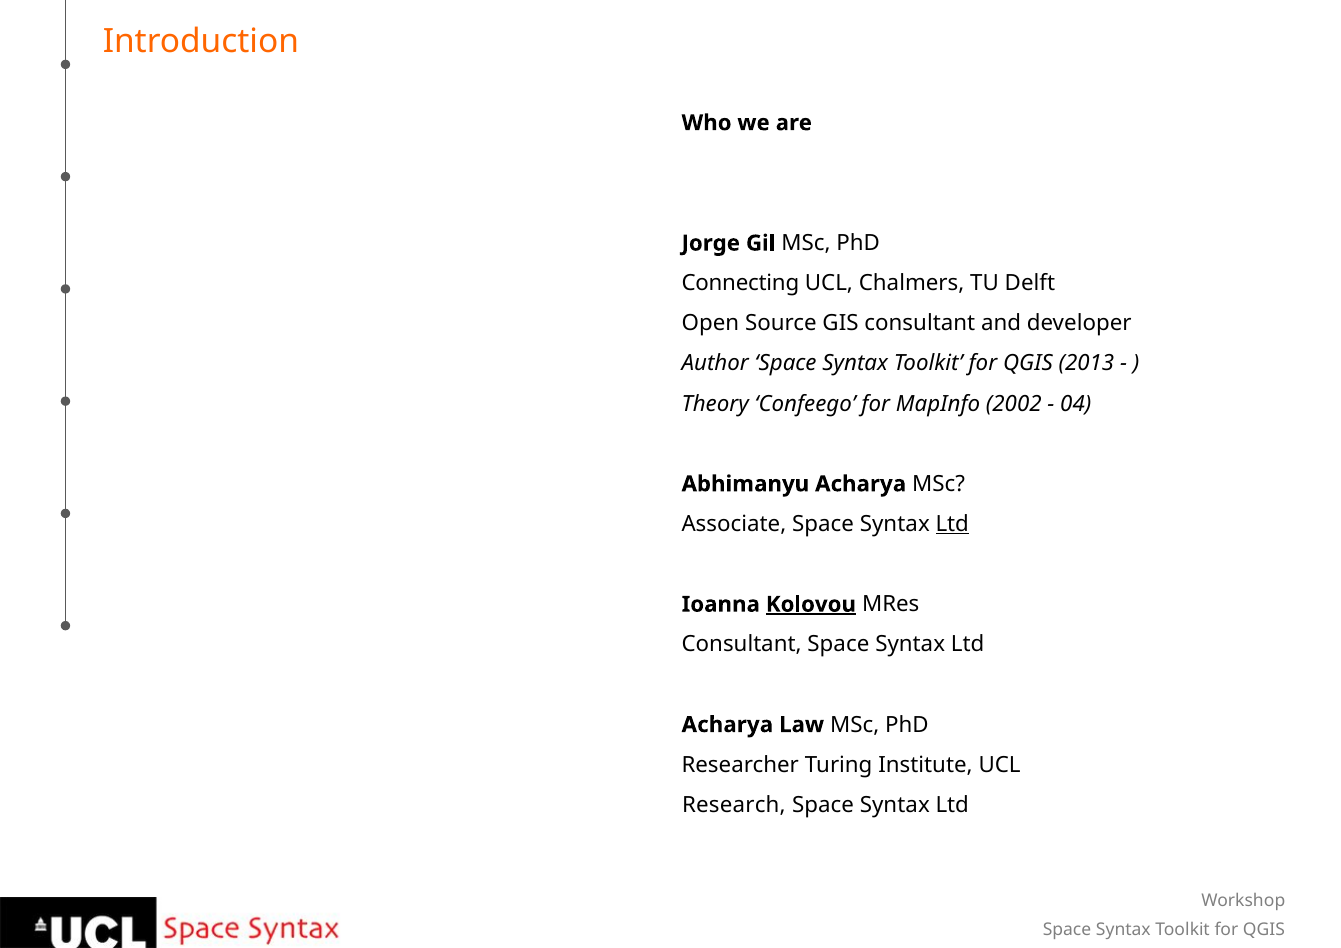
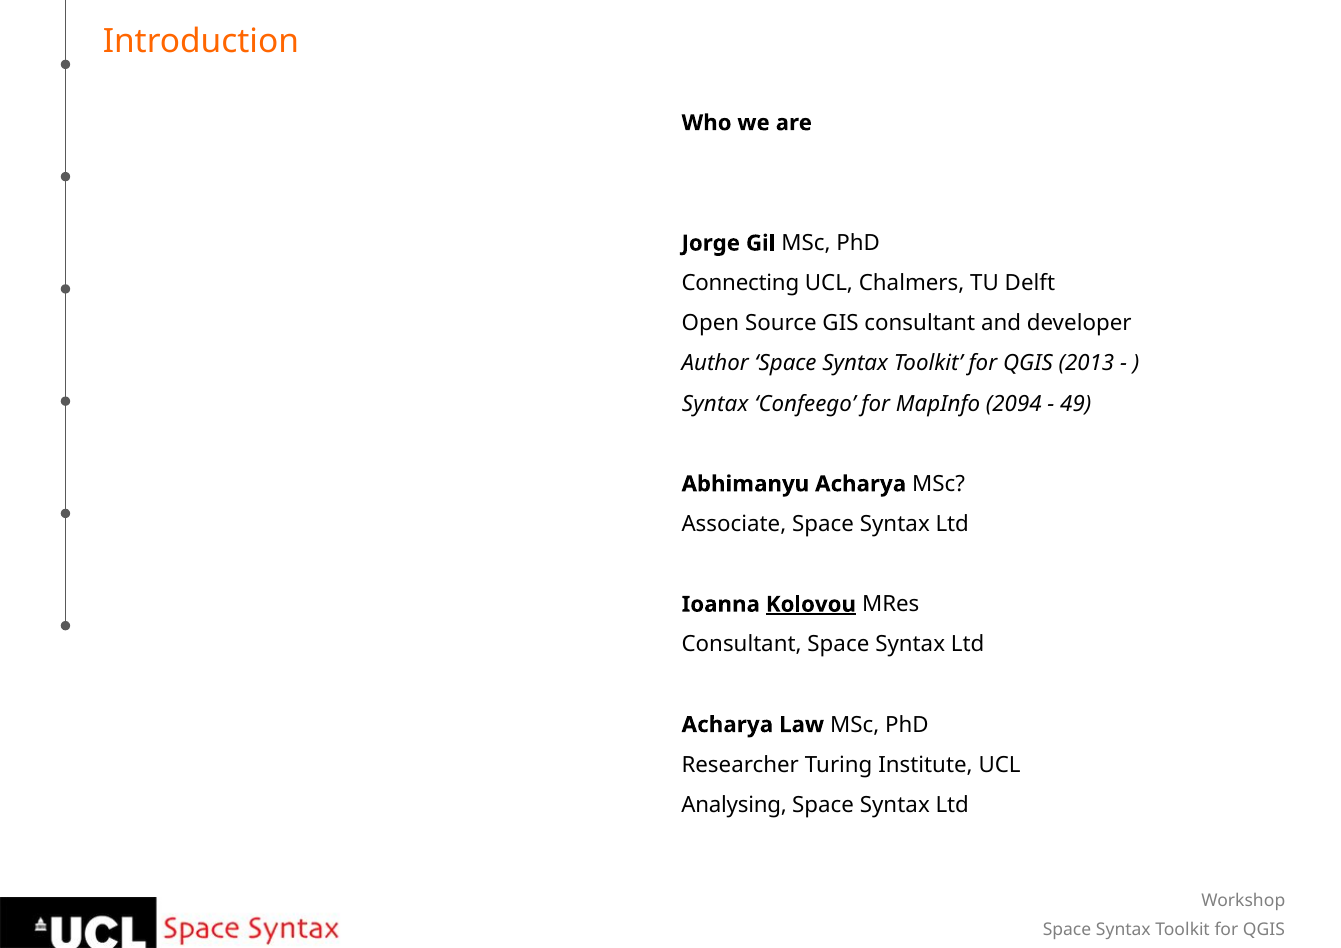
Theory: Theory -> Syntax (715, 404)
2002: 2002 -> 2094 (1014, 404)
04: 04 -> 49 (1076, 404)
Ltd underline: present -> none (952, 524)
Research: Research -> Analysing (734, 805)
